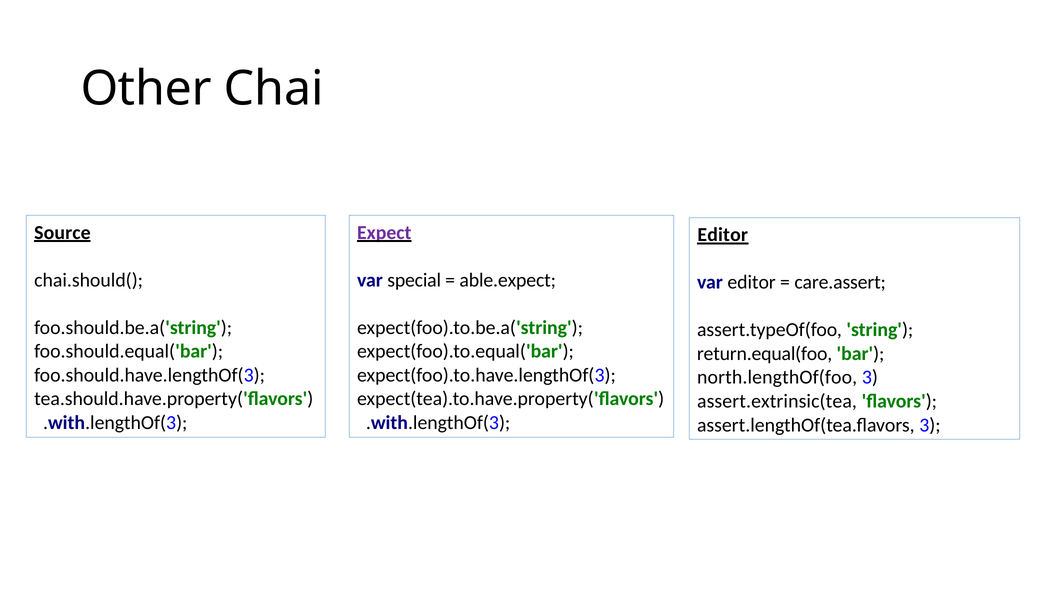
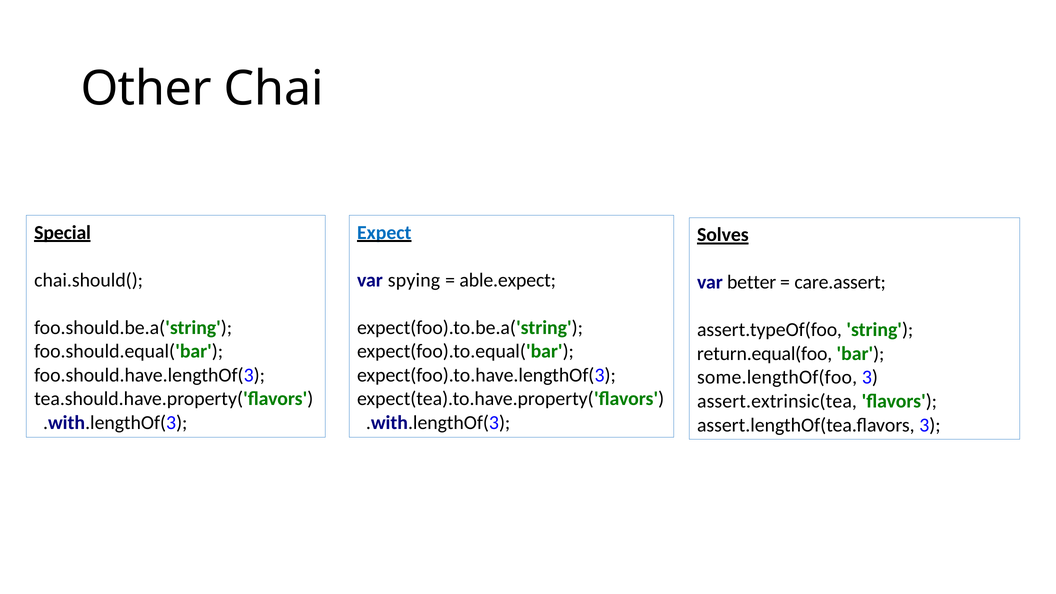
Source: Source -> Special (63, 233)
Expect colour: purple -> blue (384, 233)
Editor: Editor -> Solves (723, 235)
special: special -> spying (414, 280)
var editor: editor -> better (752, 282)
north.lengthOf(foo: north.lengthOf(foo -> some.lengthOf(foo (777, 377)
